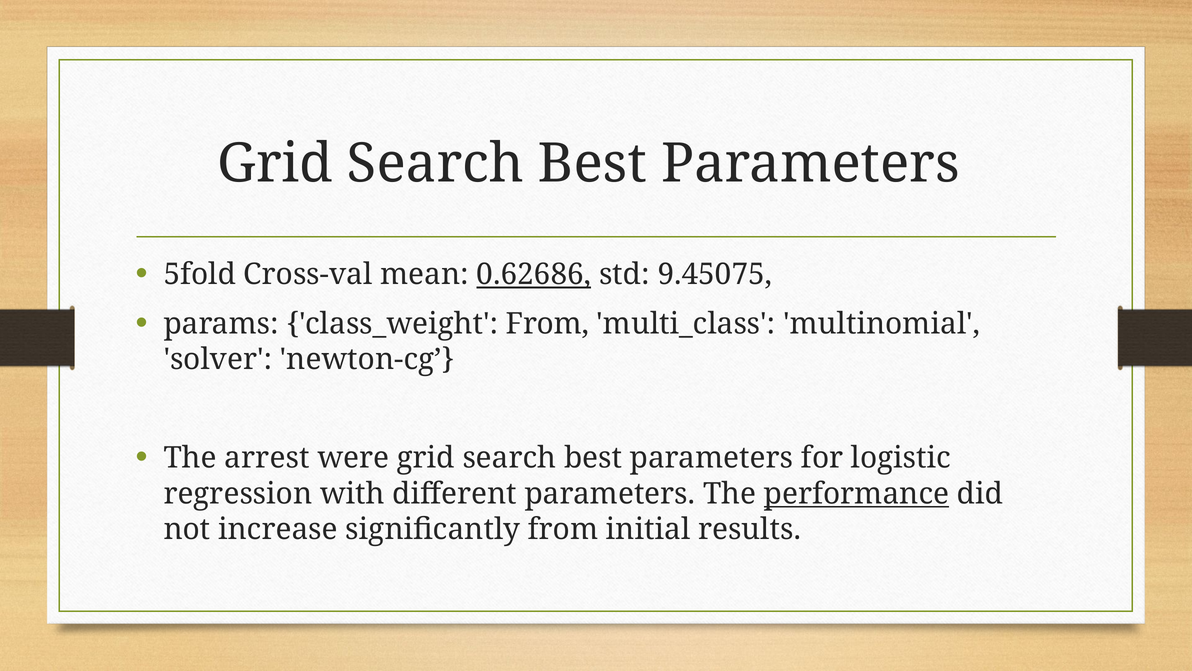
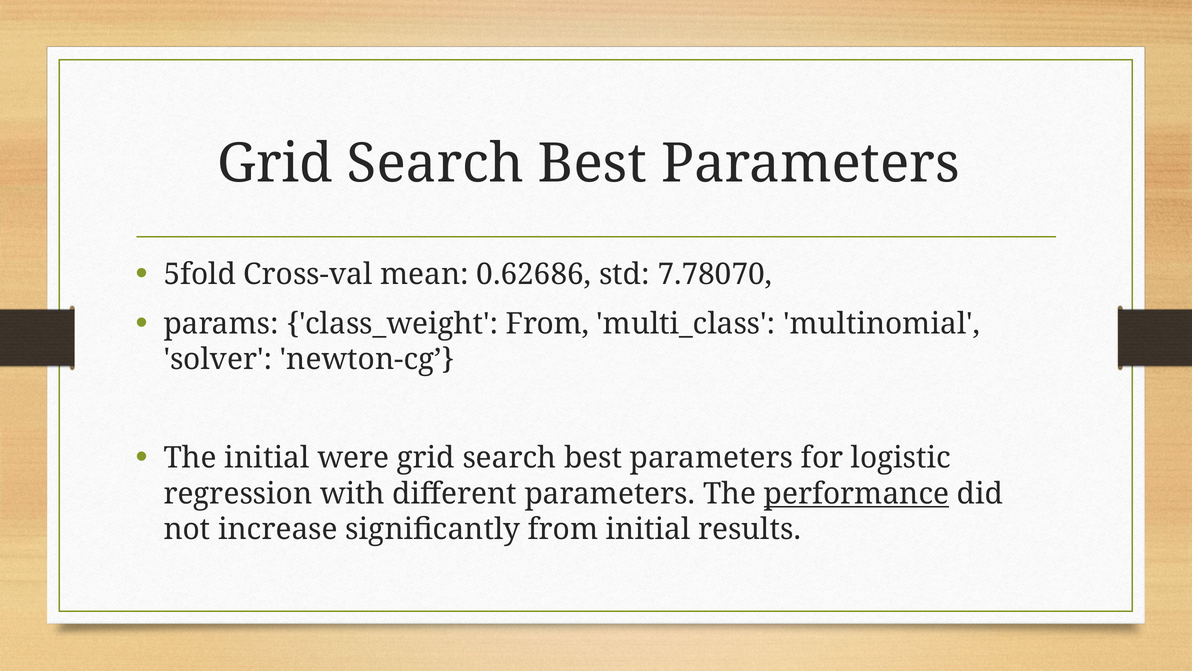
0.62686 underline: present -> none (534, 274)
9.45075: 9.45075 -> 7.78070 (715, 274)
The arrest: arrest -> initial (267, 458)
